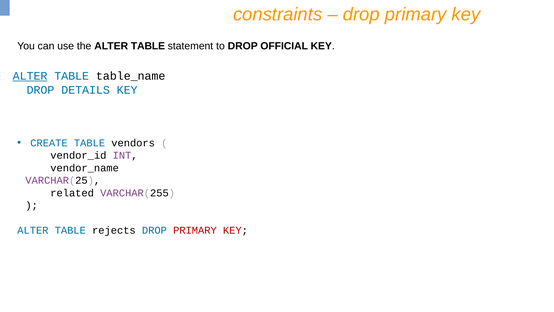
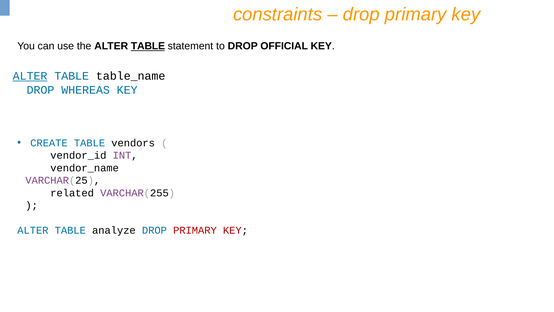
TABLE underline: none -> present (148, 46)
DETAILS: DETAILS -> WHEREAS (86, 90)
rejects: rejects -> analyze (114, 230)
